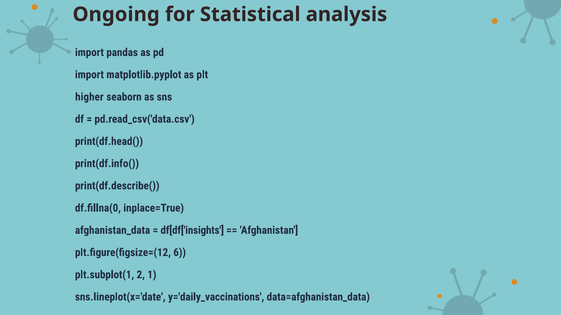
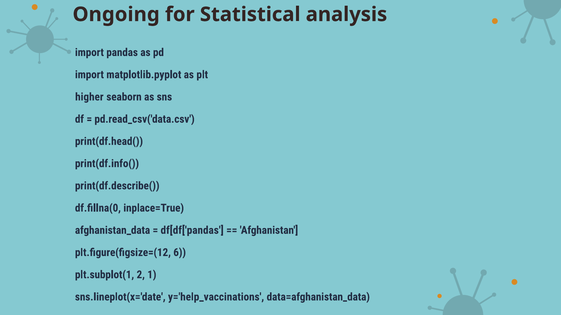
df[df['insights: df[df['insights -> df[df['pandas (192, 231)
y='daily_vaccinations: y='daily_vaccinations -> y='help_vaccinations (216, 297)
